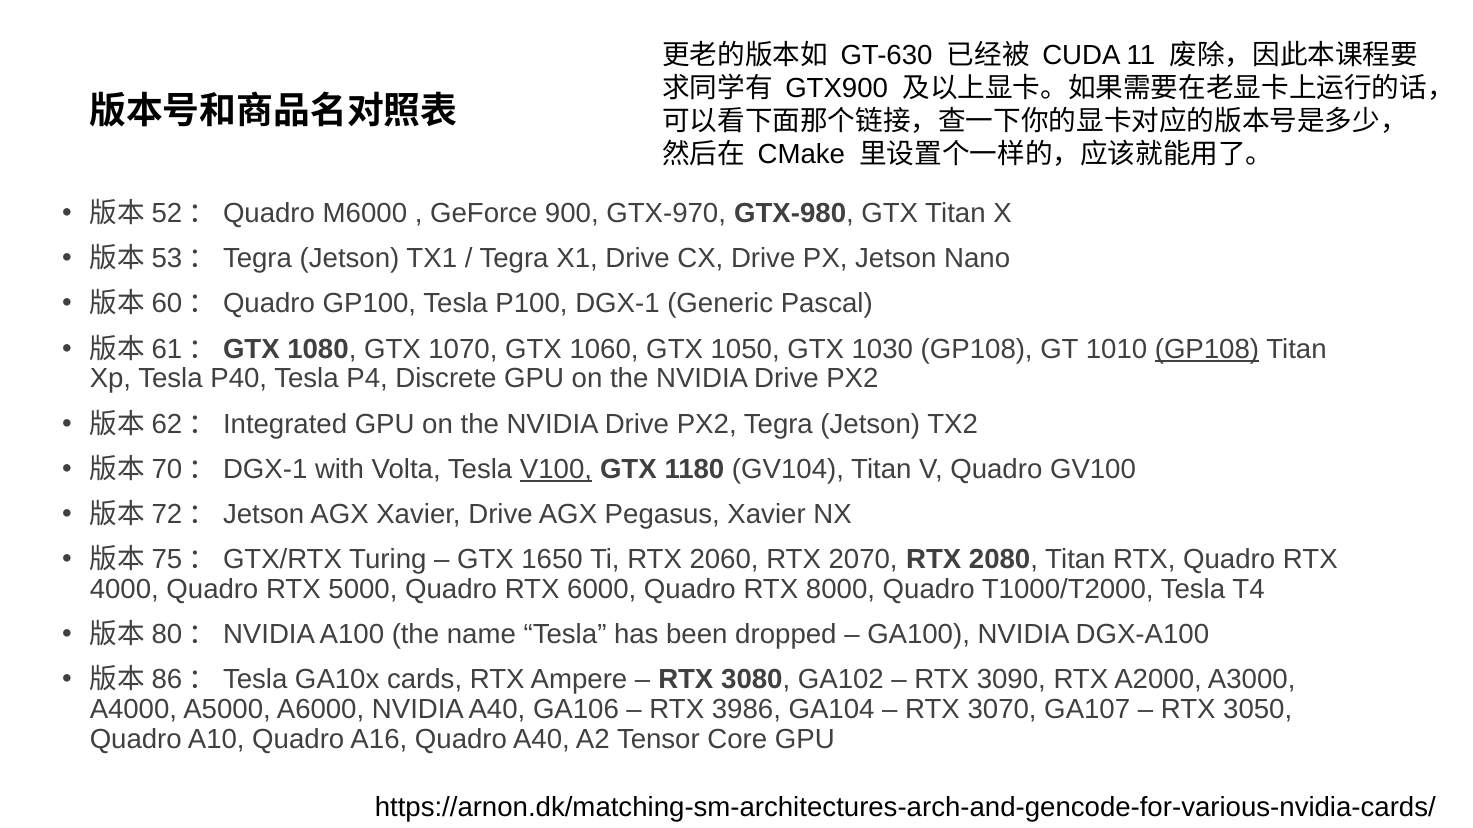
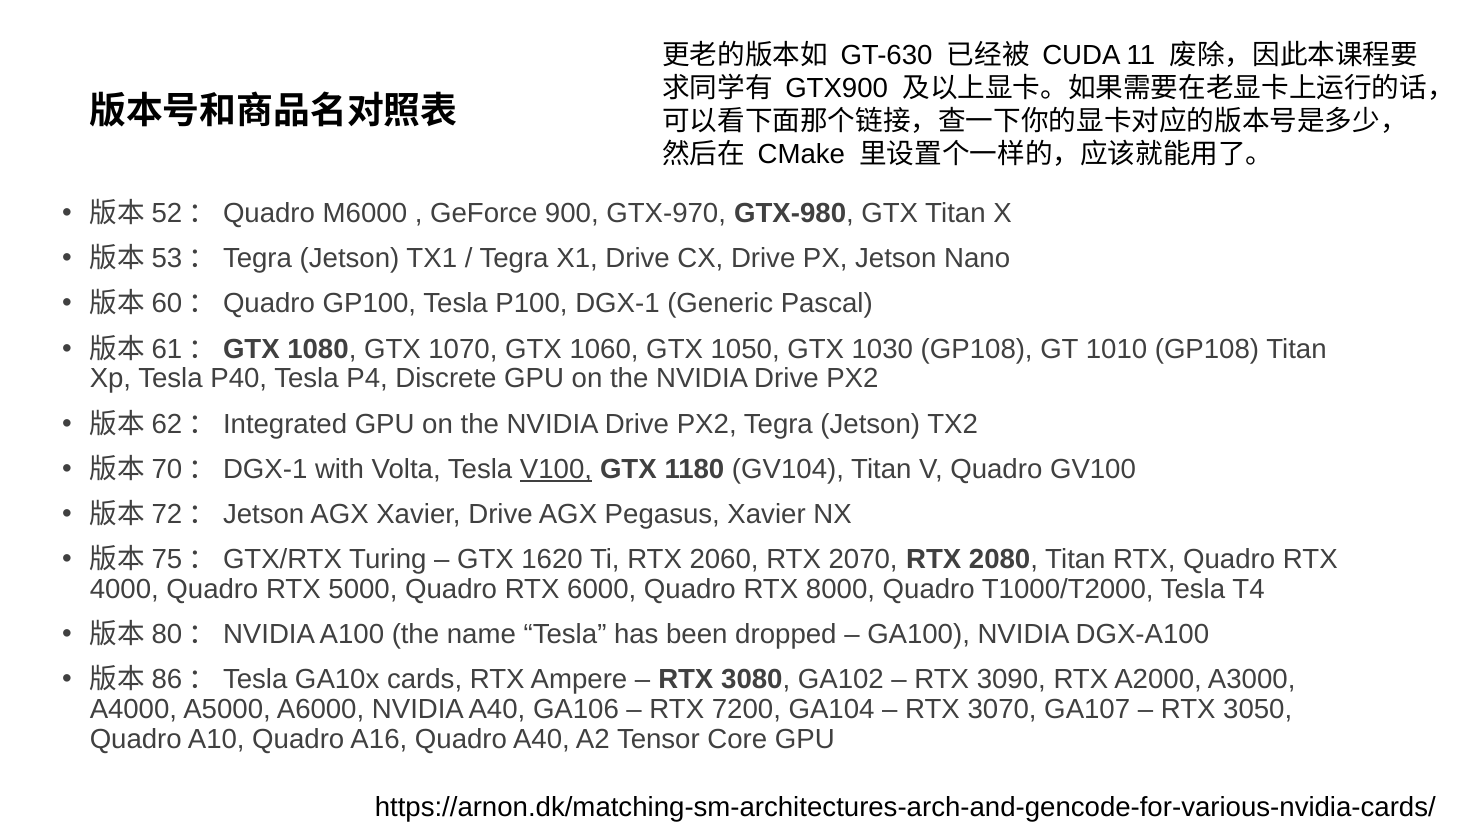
GP108 underline: present -> none (1207, 349)
1650: 1650 -> 1620 (552, 560)
3986: 3986 -> 7200 (746, 710)
